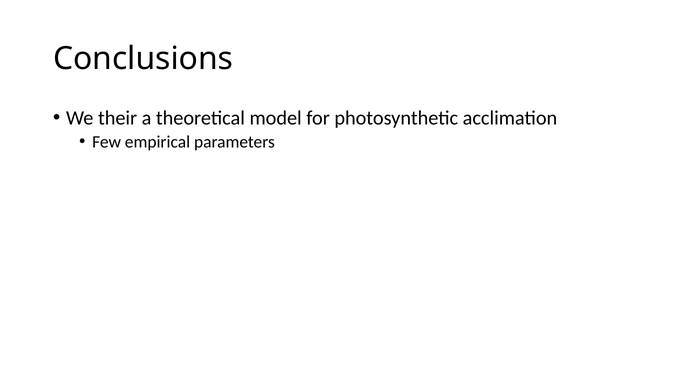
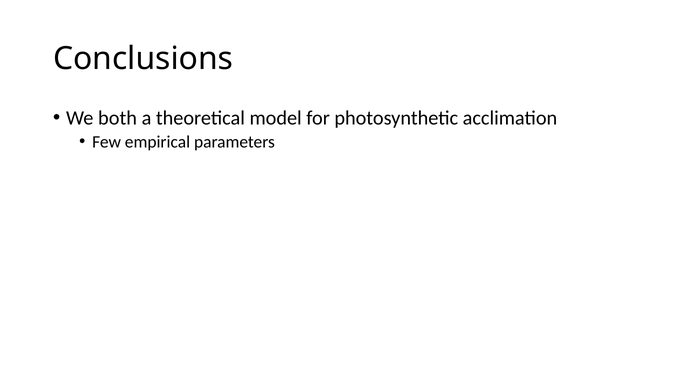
their: their -> both (118, 118)
